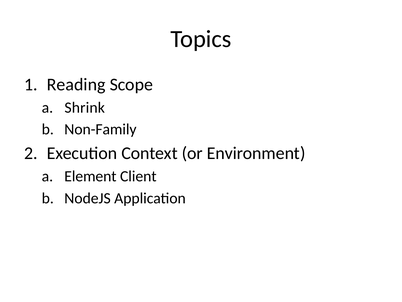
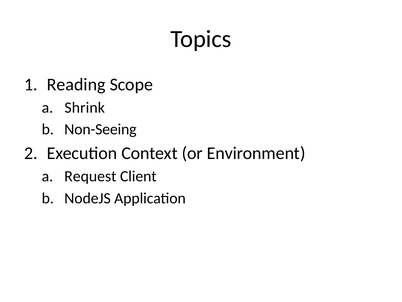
Non-Family: Non-Family -> Non-Seeing (100, 129)
Element: Element -> Request (90, 176)
